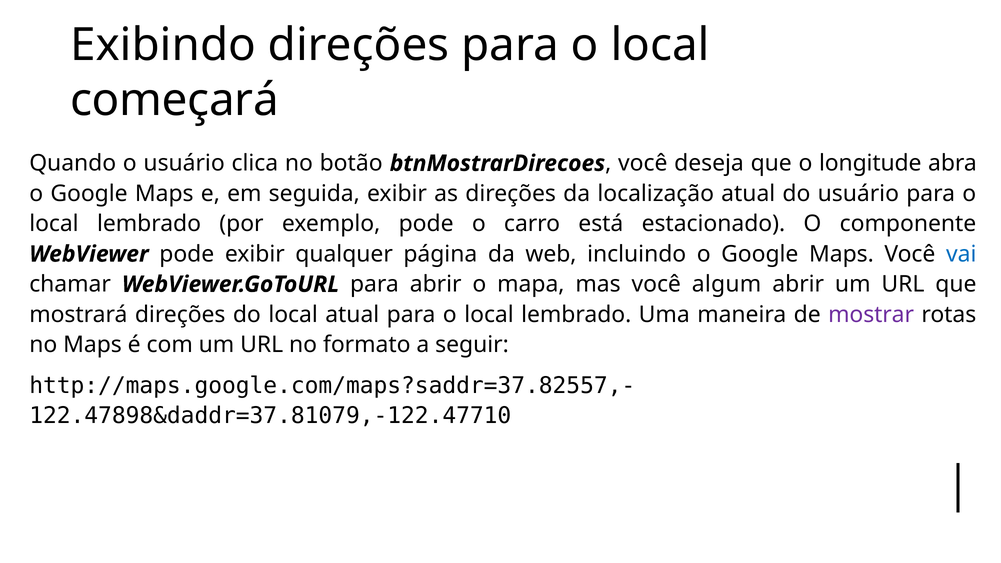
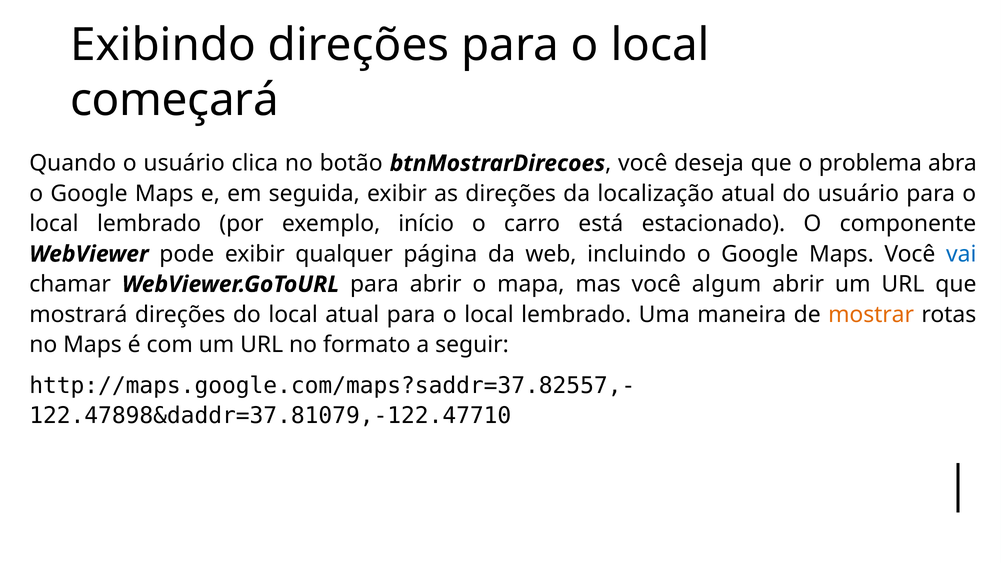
longitude: longitude -> problema (870, 163)
exemplo pode: pode -> início (426, 224)
mostrar colour: purple -> orange (871, 315)
